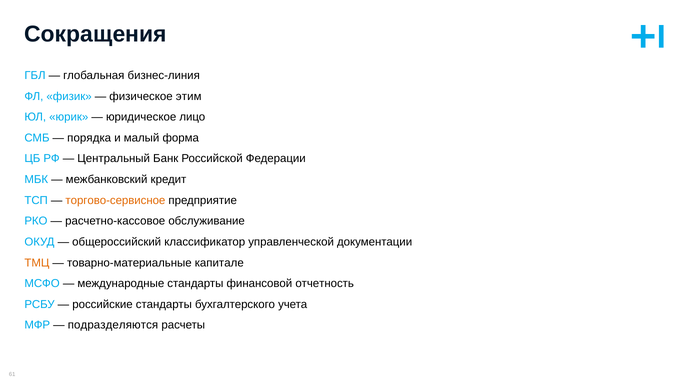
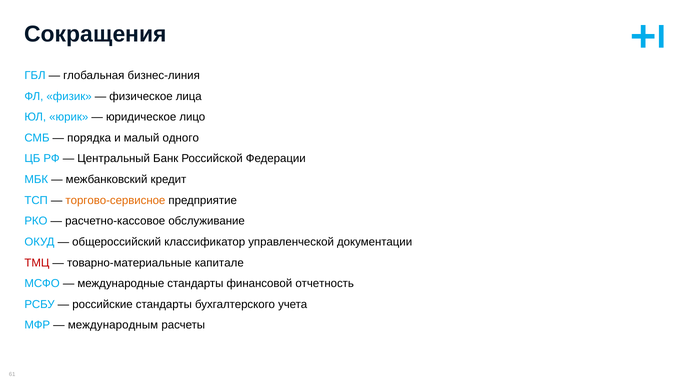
этим: этим -> лица (189, 96)
форма: форма -> одного (181, 138)
ТМЦ colour: orange -> red (37, 263)
подразделяются: подразделяются -> международным (113, 325)
